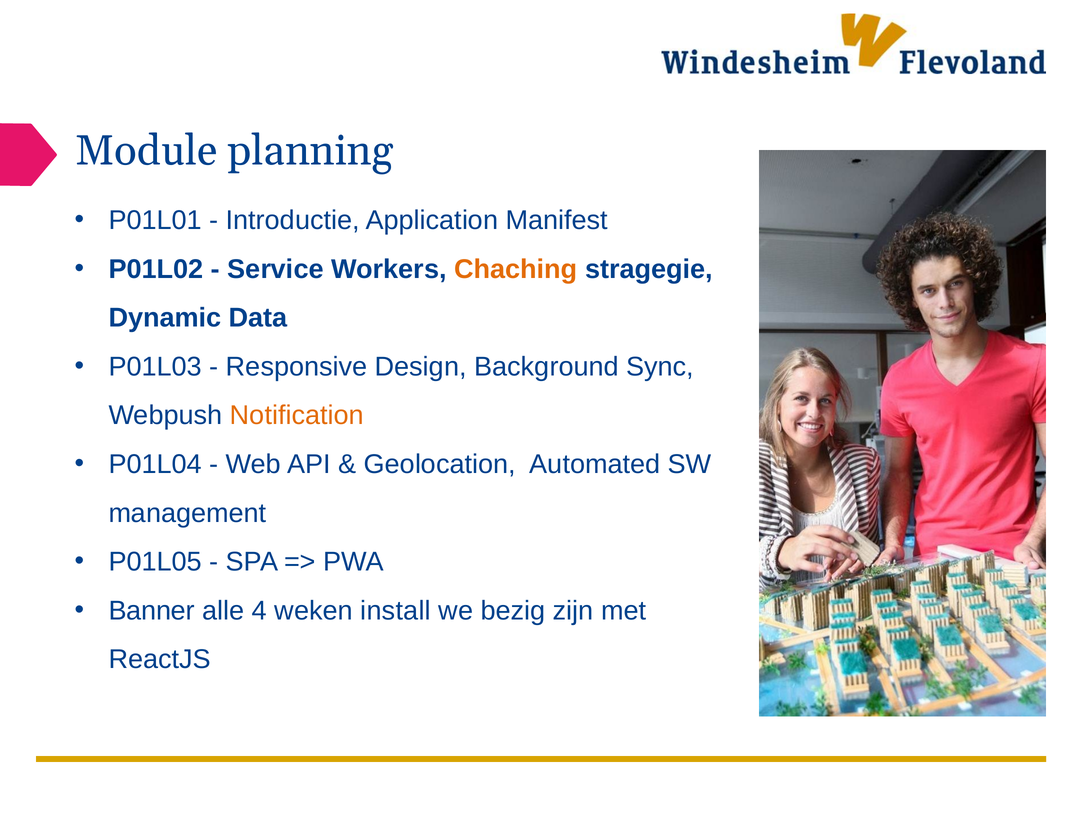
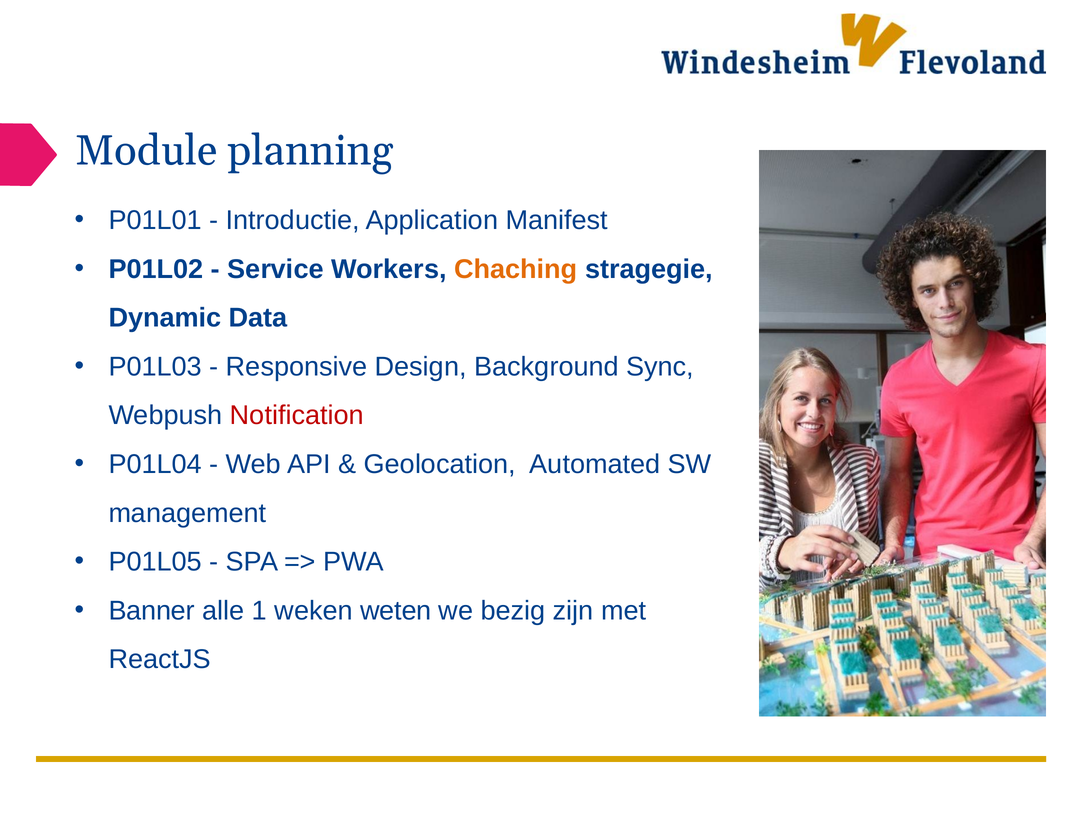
Notification colour: orange -> red (297, 416)
4: 4 -> 1 (259, 611)
install: install -> weten (396, 611)
